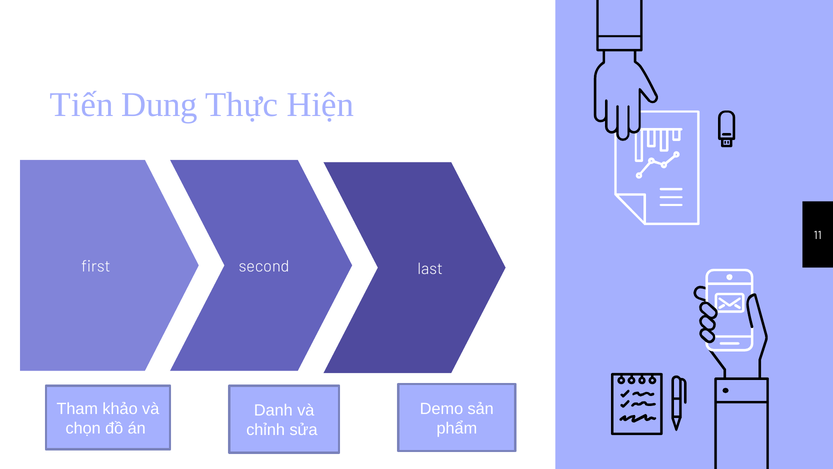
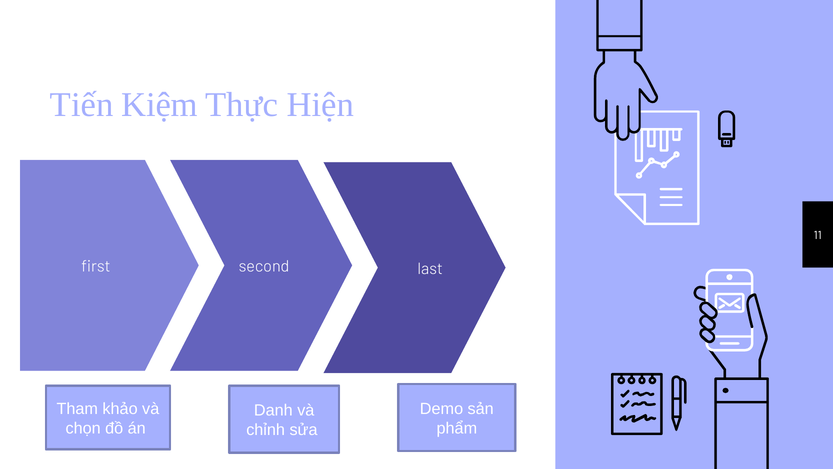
Dung: Dung -> Kiệm (159, 105)
